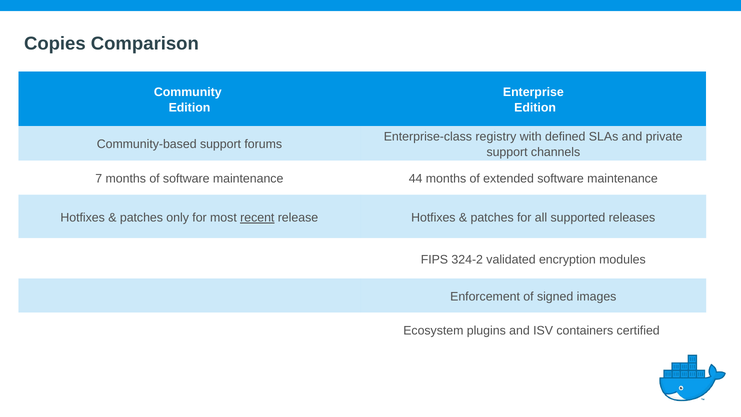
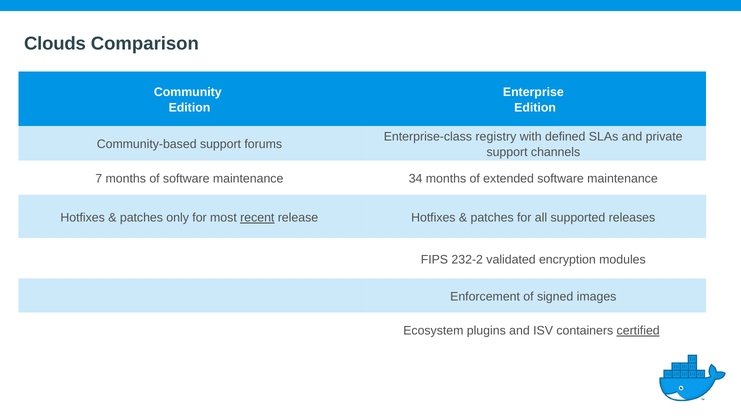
Copies: Copies -> Clouds (55, 44)
44: 44 -> 34 (416, 179)
324-2: 324-2 -> 232-2 (467, 259)
certified underline: none -> present (638, 331)
